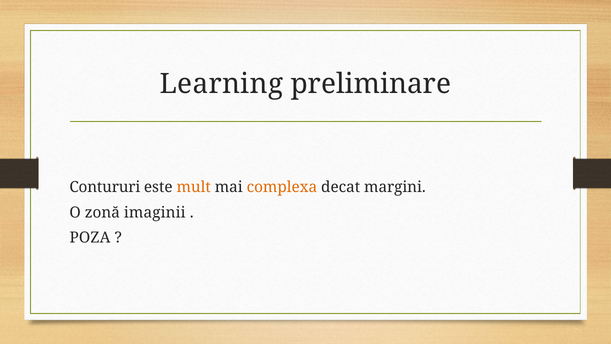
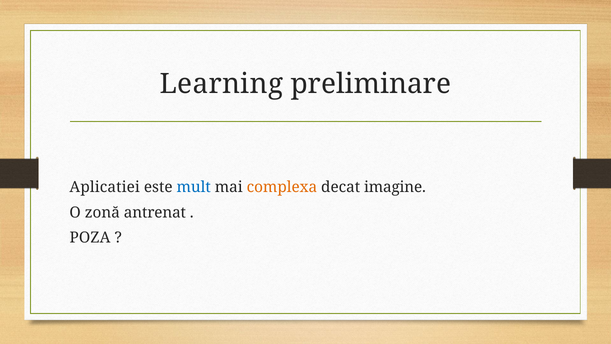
Contururi: Contururi -> Aplicatiei (105, 187)
mult colour: orange -> blue (194, 187)
margini: margini -> imagine (395, 187)
imaginii: imaginii -> antrenat (155, 212)
